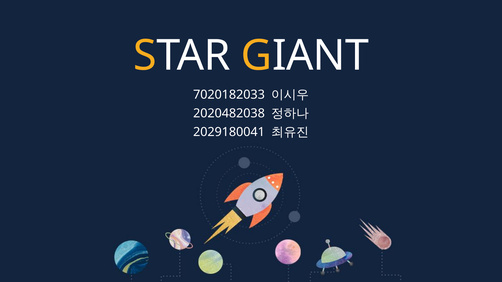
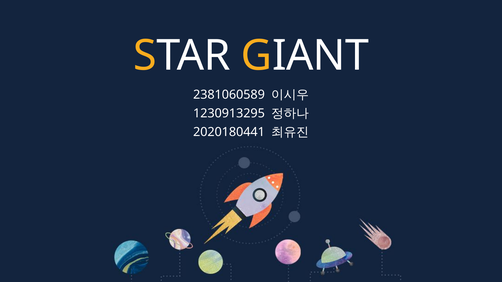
7020182033: 7020182033 -> 2381060589 (229, 95)
2020482038: 2020482038 -> 1230913295 (229, 114)
2029180041: 2029180041 -> 2020180441 (229, 132)
